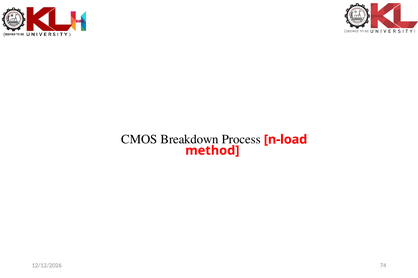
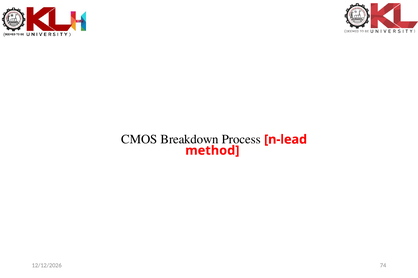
n-load: n-load -> n-lead (286, 139)
